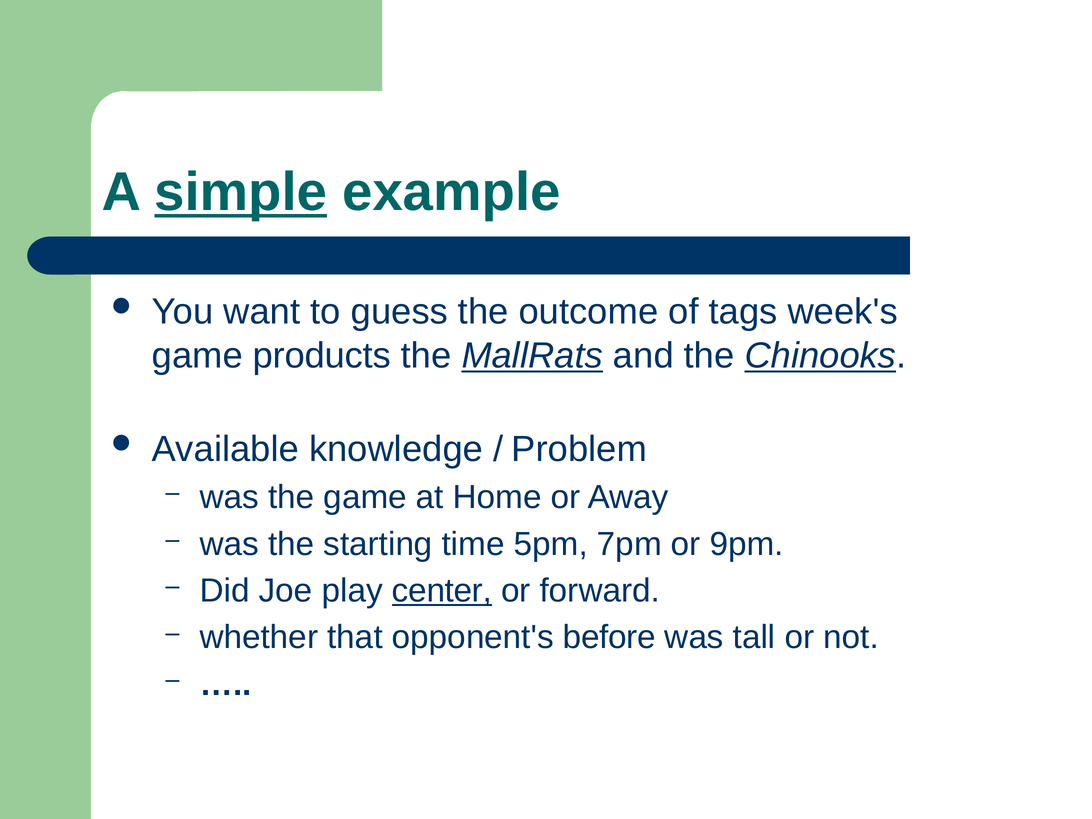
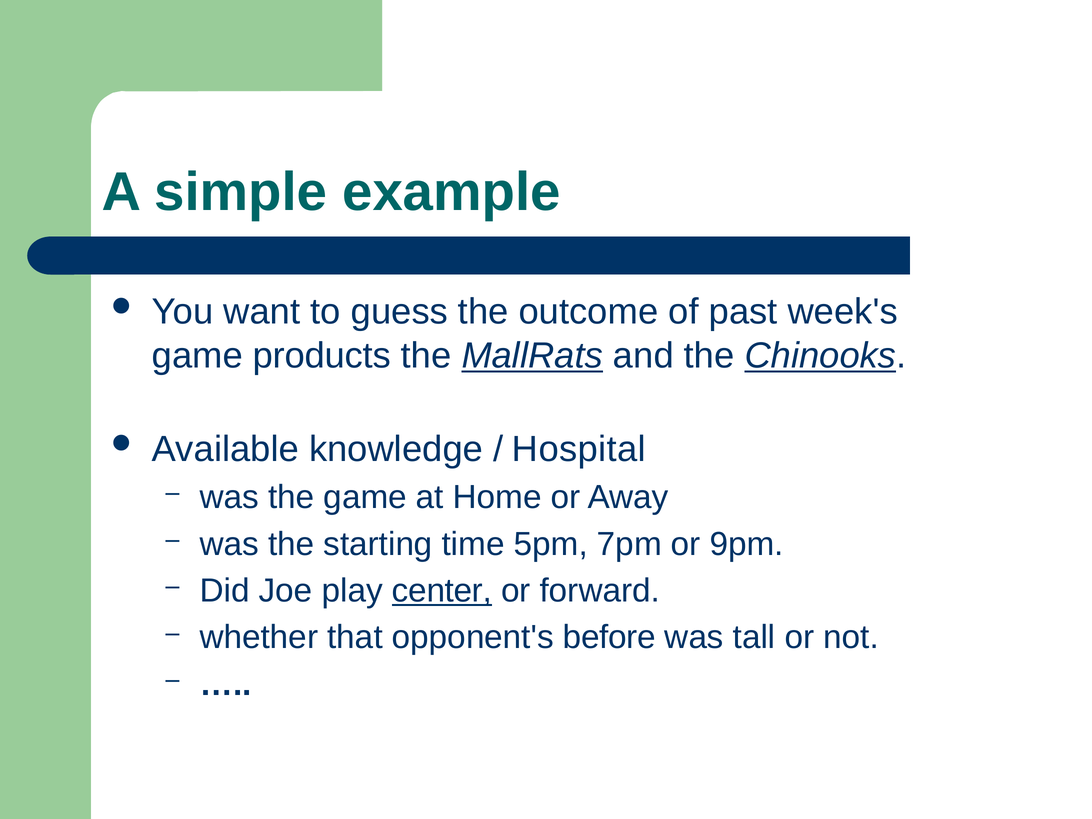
simple underline: present -> none (241, 192)
tags: tags -> past (743, 312)
Problem: Problem -> Hospital (579, 449)
